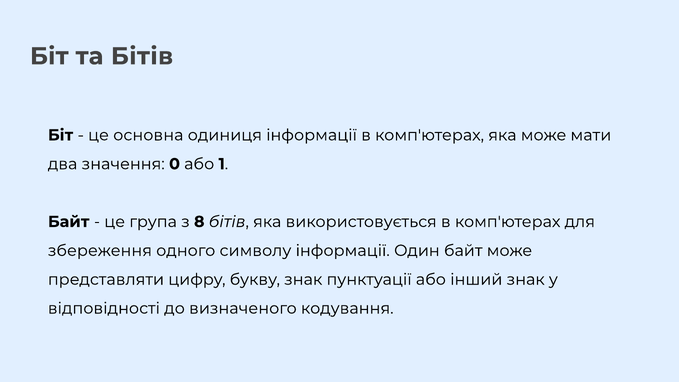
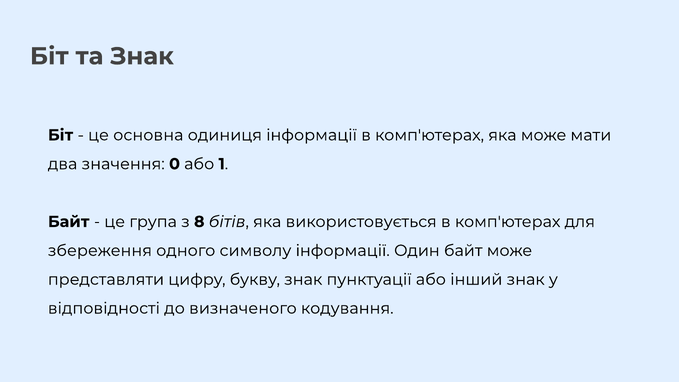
та Бітів: Бітів -> Знак (142, 56)
